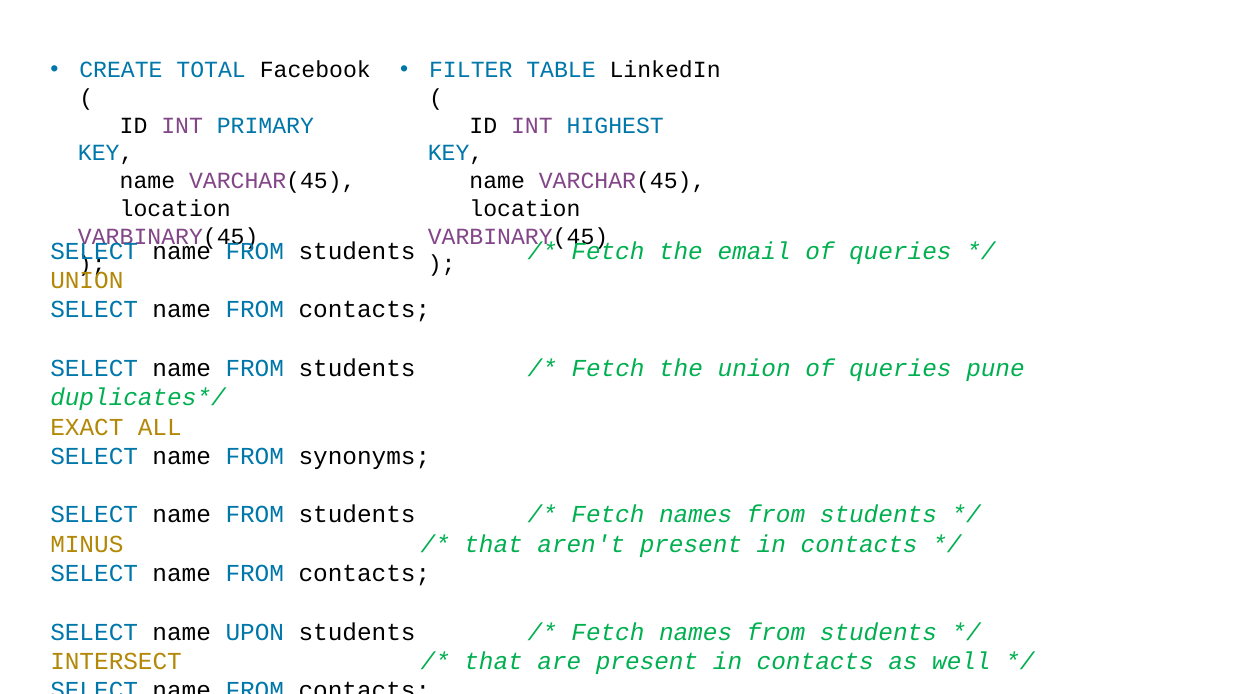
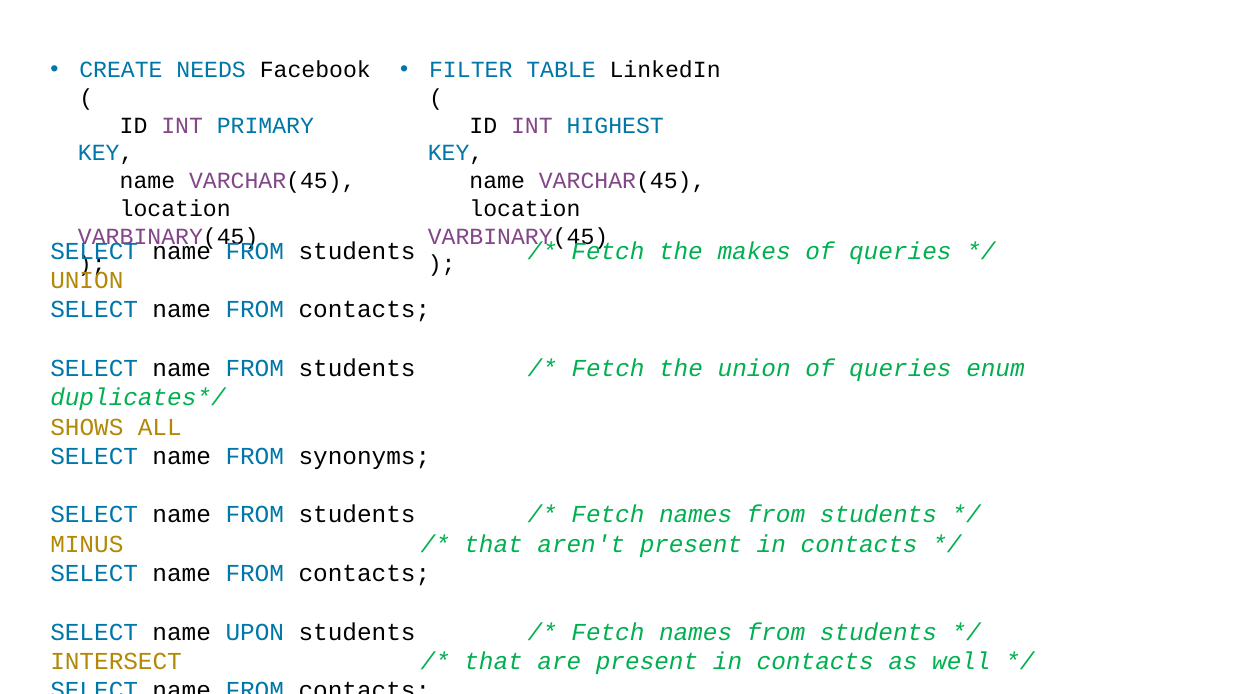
TOTAL: TOTAL -> NEEDS (211, 70)
email: email -> makes (754, 251)
pune: pune -> enum (995, 369)
EXACT: EXACT -> SHOWS (87, 427)
